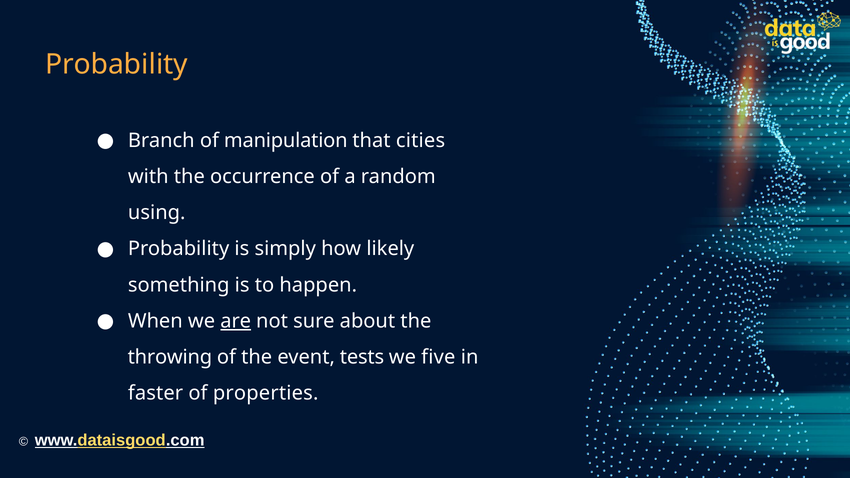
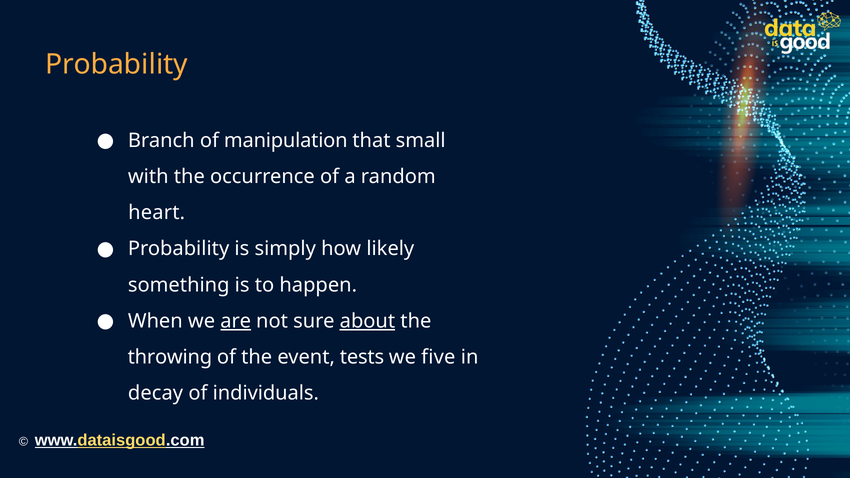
cities: cities -> small (421, 140)
using: using -> heart (157, 213)
about underline: none -> present (367, 321)
faster: faster -> decay (156, 393)
properties: properties -> individuals (266, 393)
